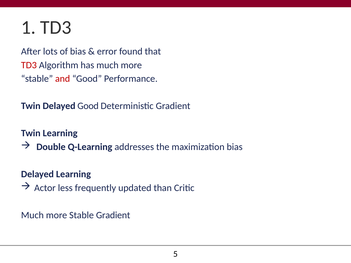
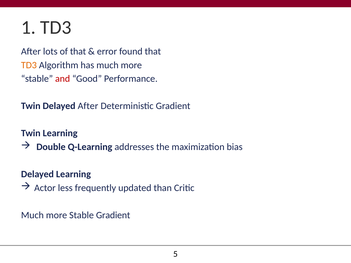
of bias: bias -> that (78, 51)
TD3 colour: red -> orange (29, 65)
Delayed Good: Good -> After (88, 106)
